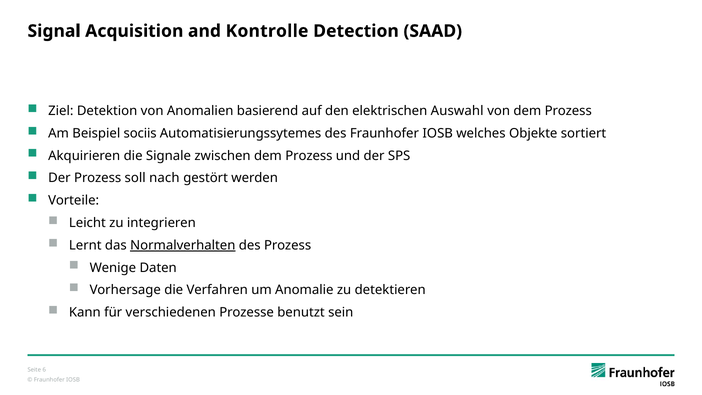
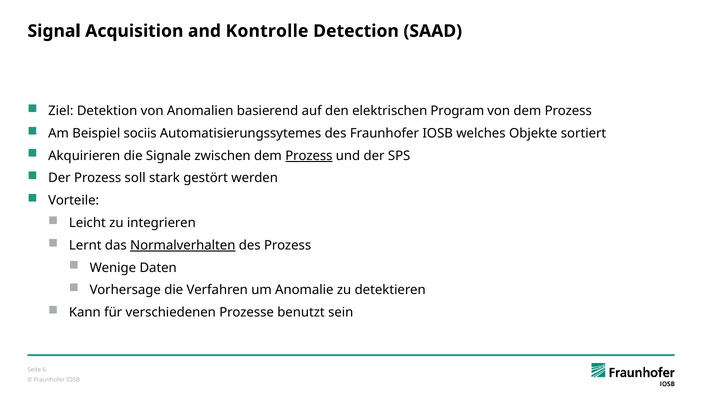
Auswahl: Auswahl -> Program (457, 111)
Prozess underline: none -> present (309, 156)
nach: nach -> stark (164, 178)
